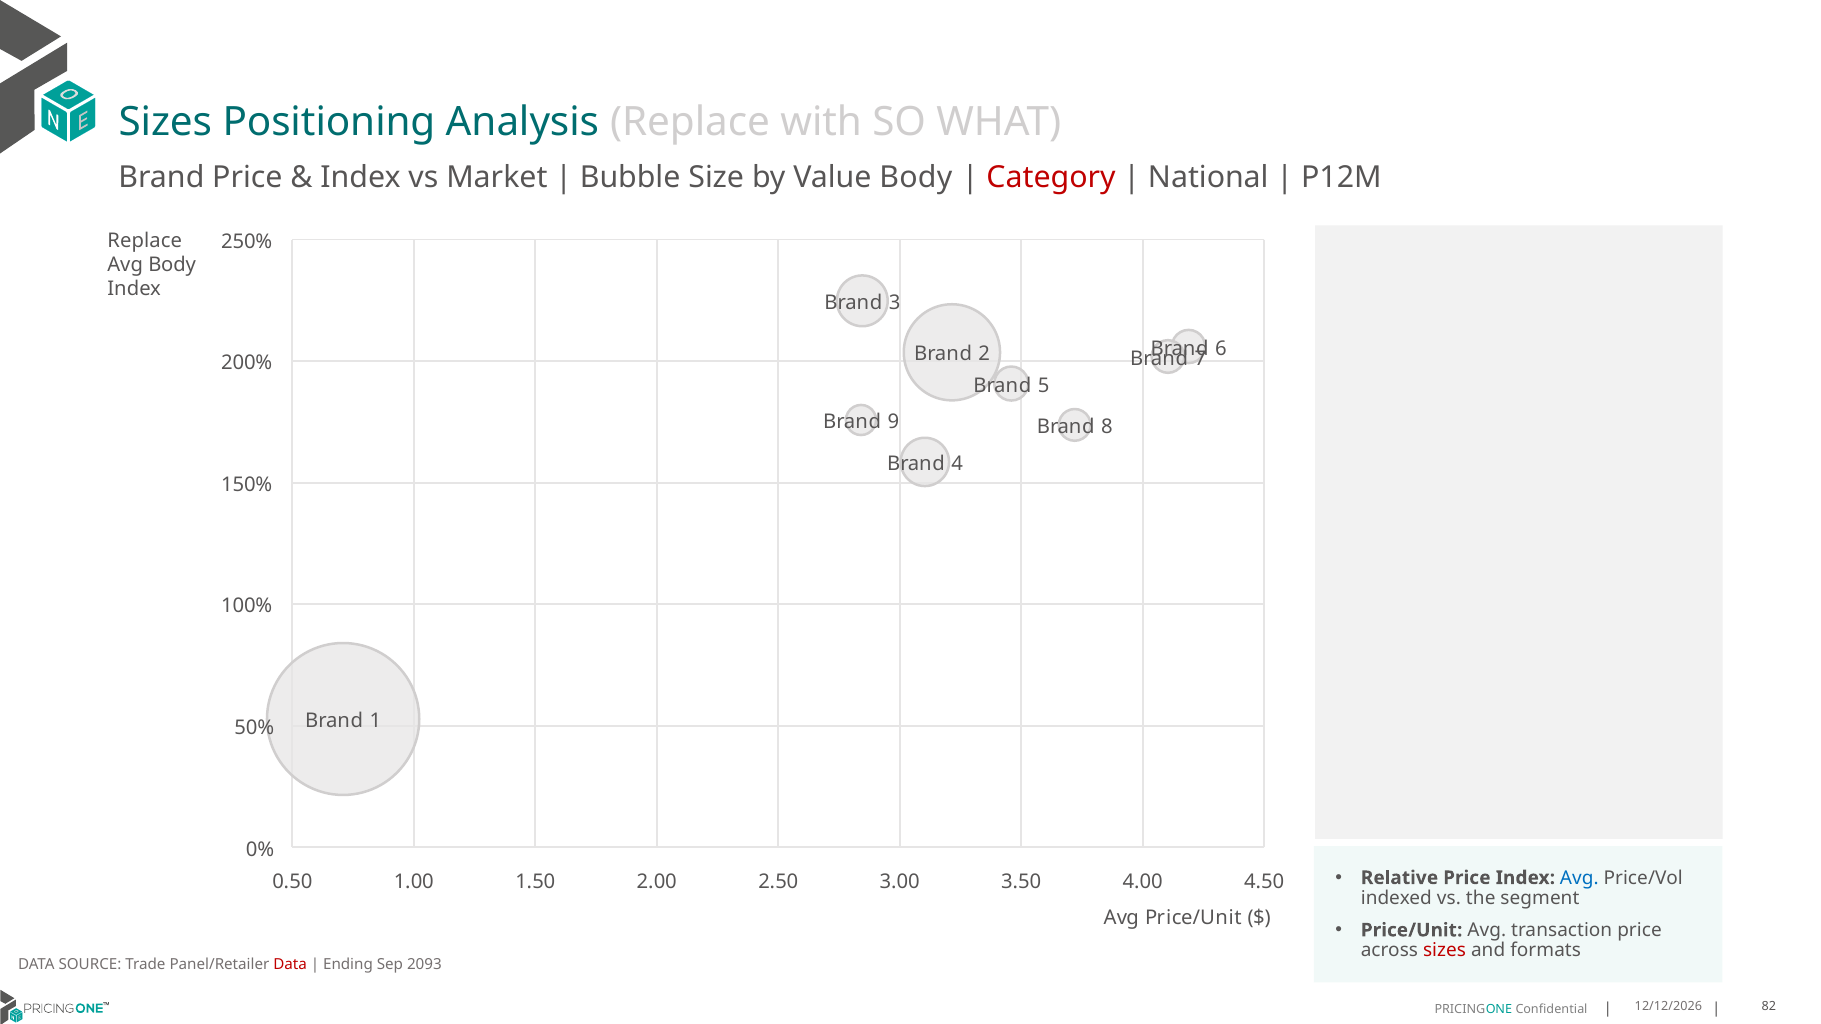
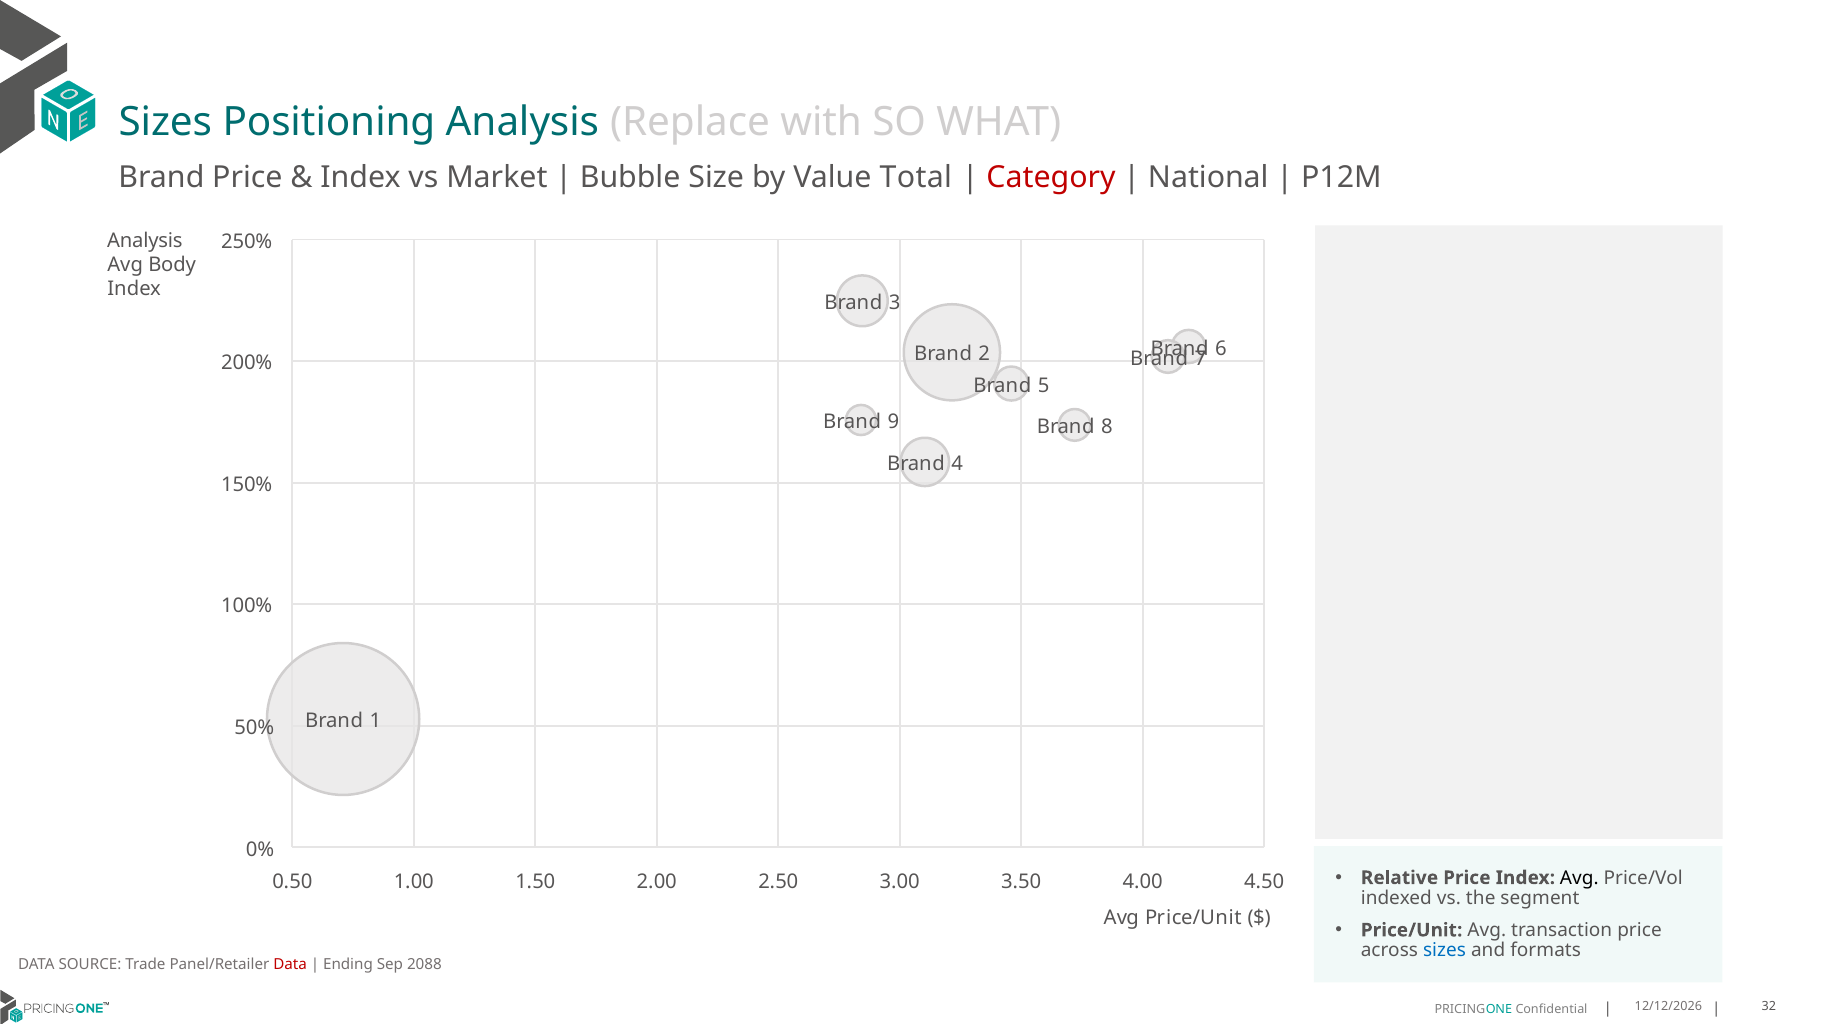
Value Body: Body -> Total (916, 178)
Replace: Replace -> Analysis (145, 241)
Avg colour: blue -> black (1579, 878)
sizes colour: red -> blue (1445, 951)
2093: 2093 -> 2088 (424, 965)
82: 82 -> 32 (1769, 1007)
